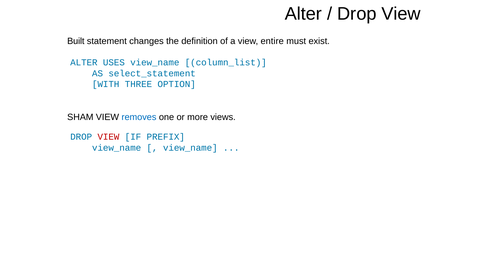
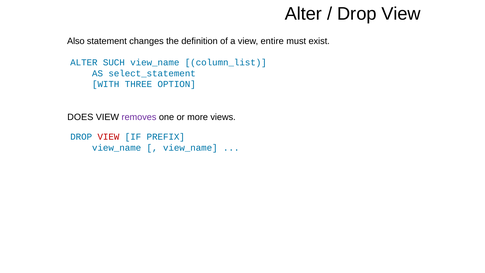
Built: Built -> Also (76, 41)
USES: USES -> SUCH (114, 62)
SHAM: SHAM -> DOES (80, 117)
removes colour: blue -> purple (139, 117)
